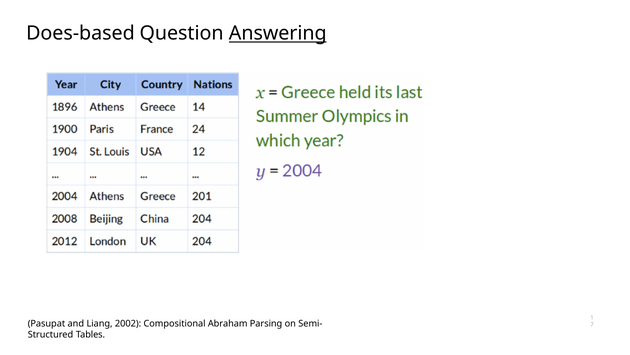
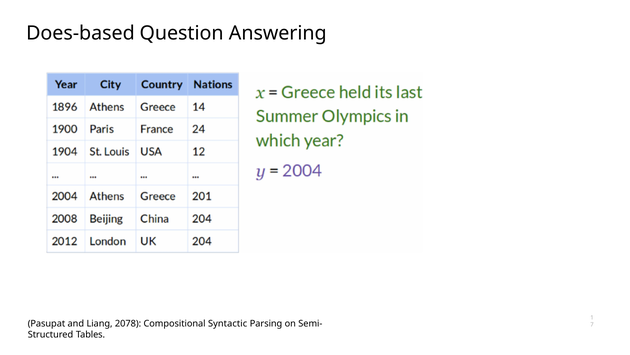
Answering underline: present -> none (278, 33)
2002: 2002 -> 2078 (128, 323)
Abraham: Abraham -> Syntactic (228, 323)
